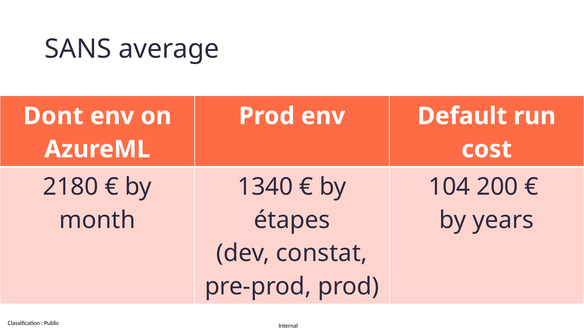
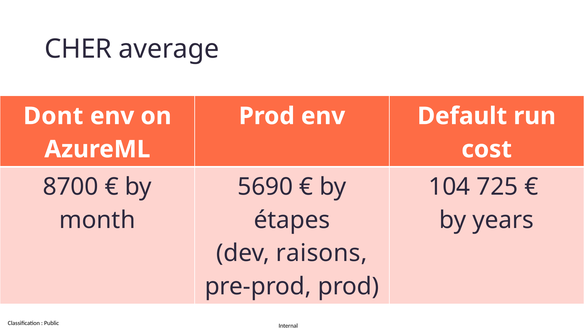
SANS: SANS -> CHER (78, 49)
2180: 2180 -> 8700 (71, 187)
1340: 1340 -> 5690 (265, 187)
200: 200 -> 725 (497, 187)
constat: constat -> raisons (322, 253)
